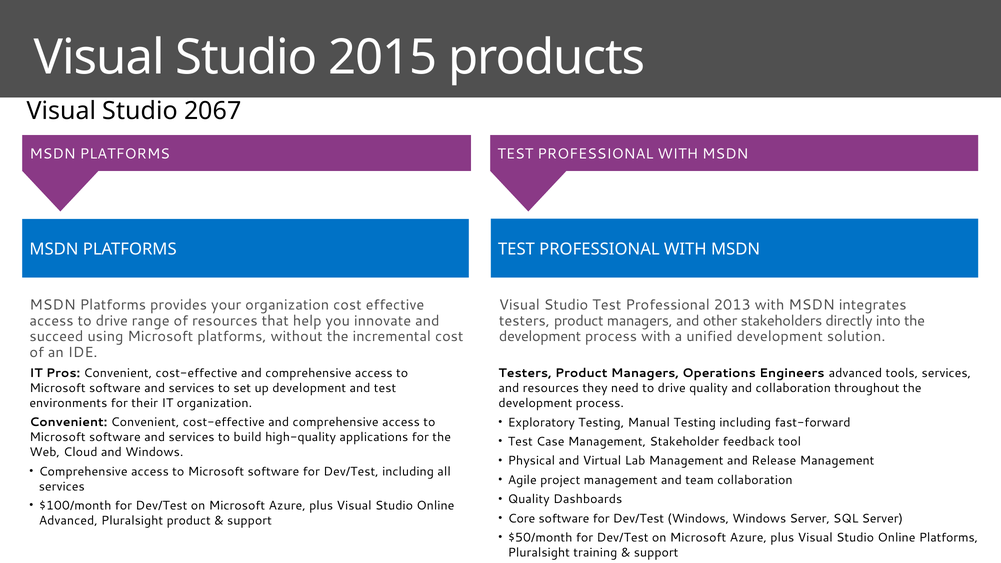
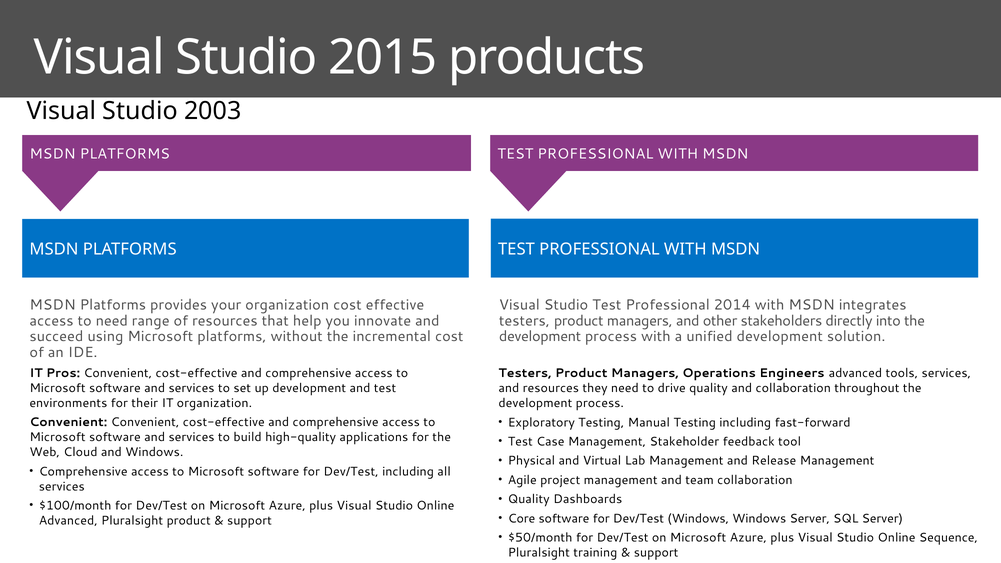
2067: 2067 -> 2003 (213, 111)
2013: 2013 -> 2014 (732, 305)
access to drive: drive -> need (112, 321)
Online Platforms: Platforms -> Sequence (948, 538)
